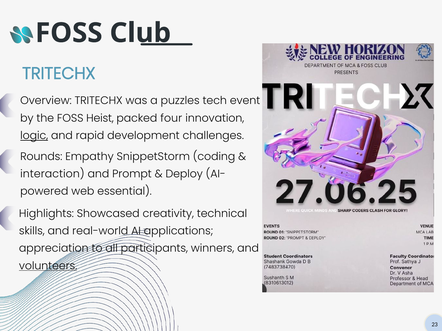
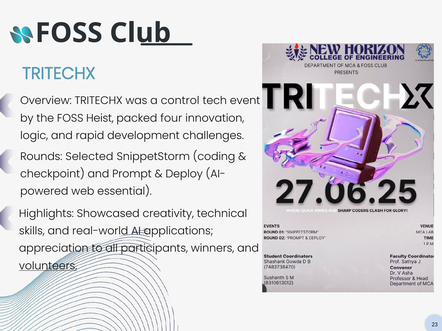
puzzles: puzzles -> control (180, 101)
logic underline: present -> none (34, 136)
Empathy: Empathy -> Selected (89, 157)
interaction: interaction -> checkpoint (52, 174)
